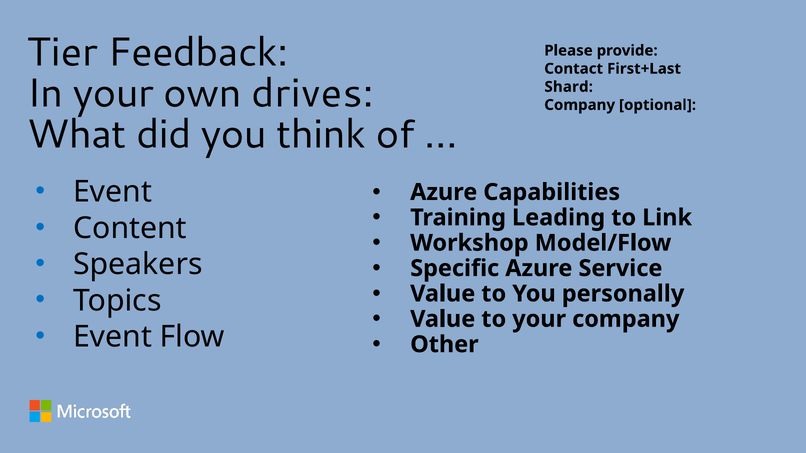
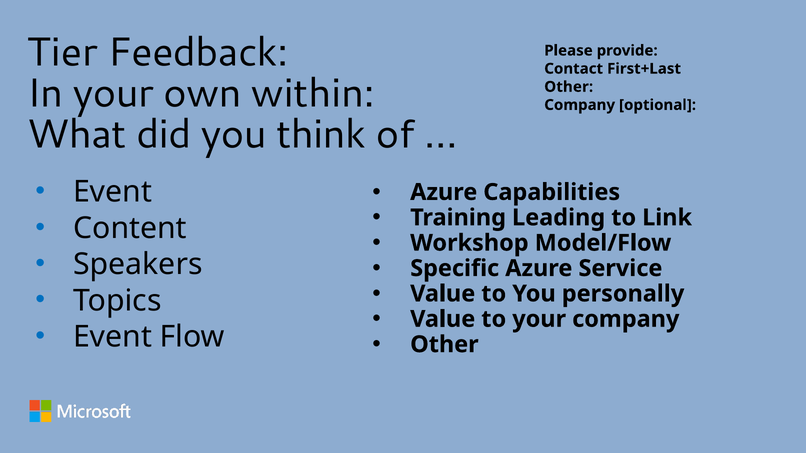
drives: drives -> within (313, 94)
Shard: Shard -> Other (569, 87)
